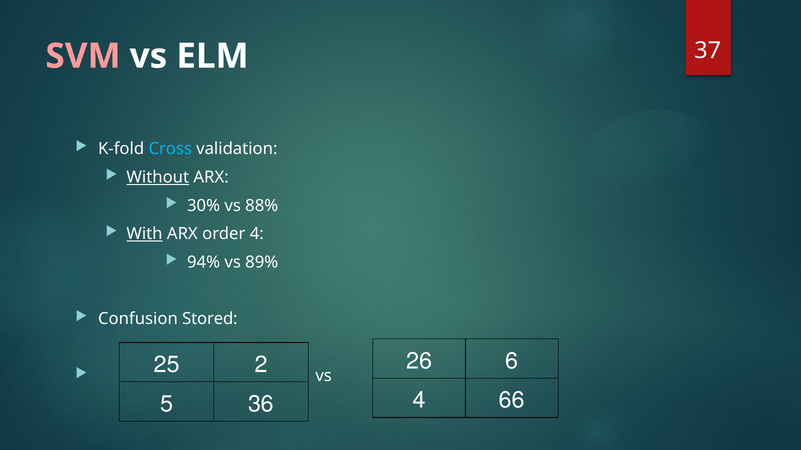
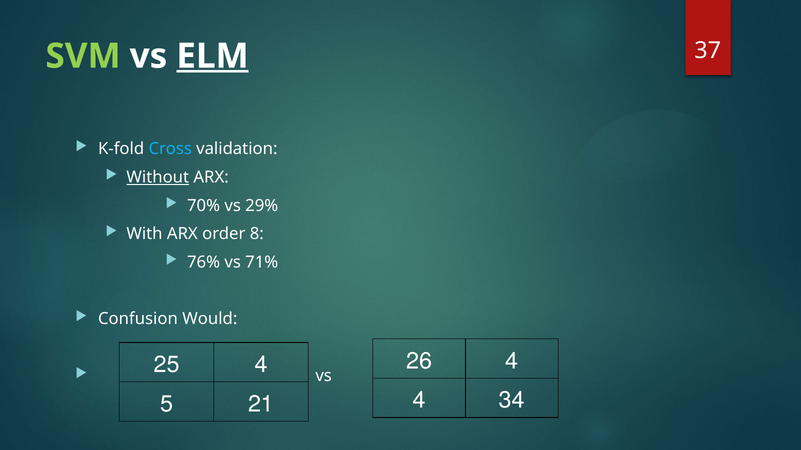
SVM colour: pink -> light green (83, 56)
ELM underline: none -> present (212, 56)
30%: 30% -> 70% (204, 206)
88%: 88% -> 29% (262, 206)
With underline: present -> none (144, 234)
order 4: 4 -> 8 (257, 234)
94%: 94% -> 76% (204, 263)
89%: 89% -> 71% (262, 263)
Stored: Stored -> Would (210, 319)
26 6: 6 -> 4 (512, 361)
25 2: 2 -> 4 (261, 365)
66: 66 -> 34 (512, 401)
36: 36 -> 21 (261, 404)
